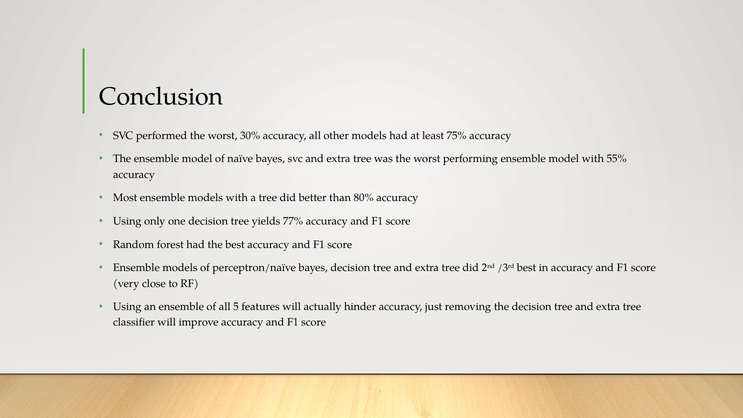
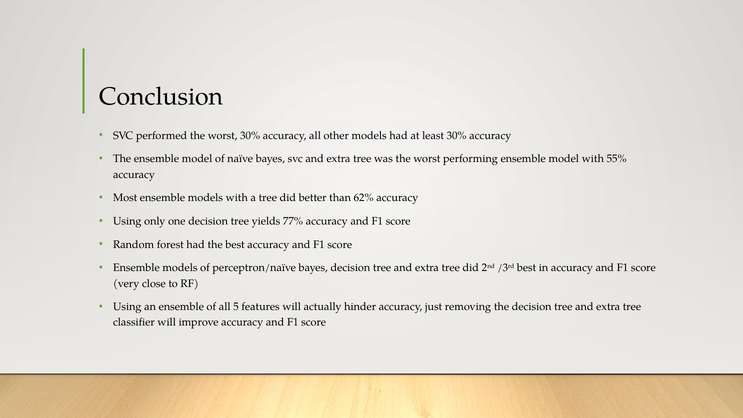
least 75%: 75% -> 30% (457, 135)
80%: 80% -> 62% (364, 198)
